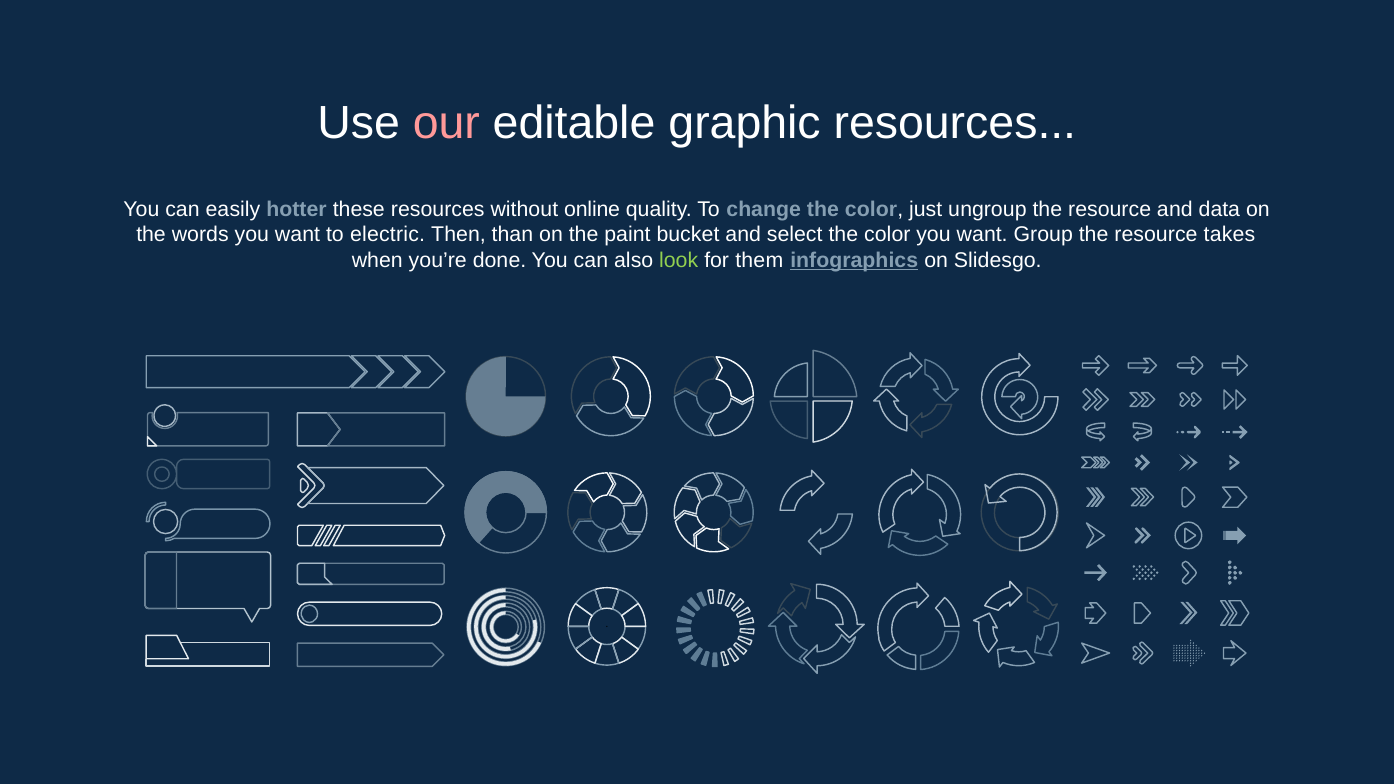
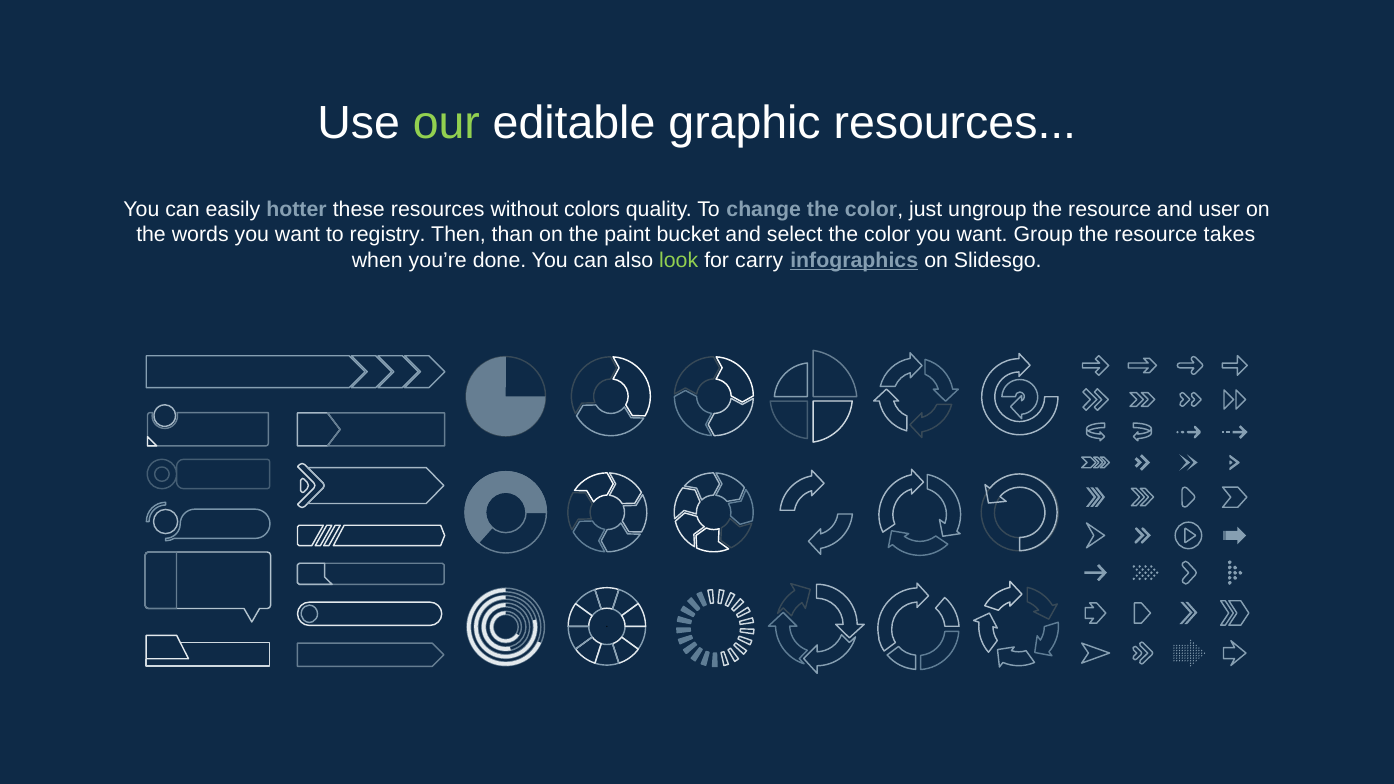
our colour: pink -> light green (446, 123)
online: online -> colors (592, 209)
data: data -> user (1219, 209)
electric: electric -> registry (388, 235)
them: them -> carry (759, 260)
